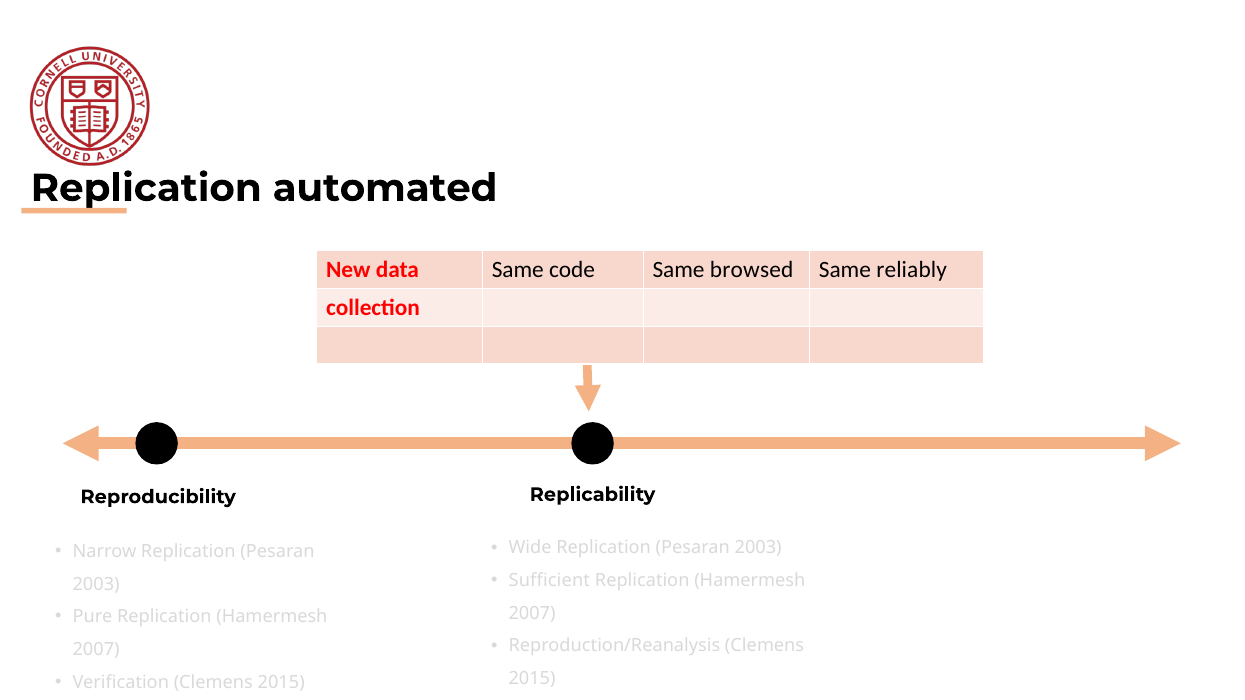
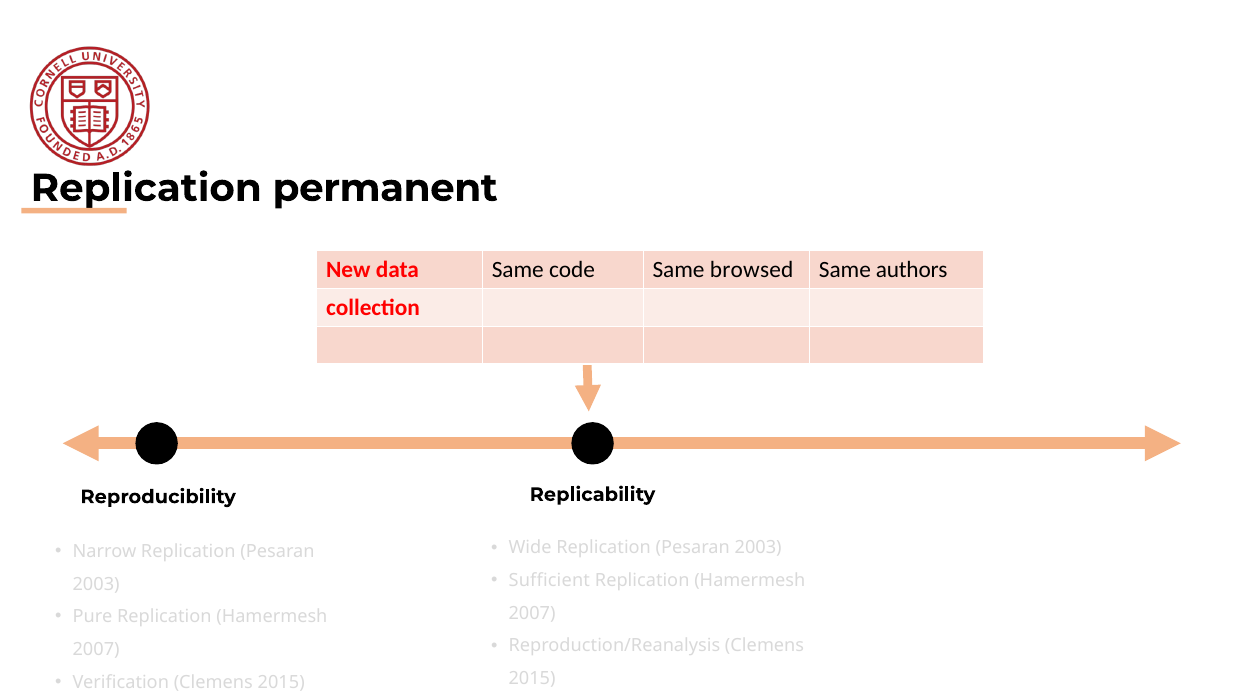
automated: automated -> permanent (385, 188)
reliably: reliably -> authors (912, 270)
